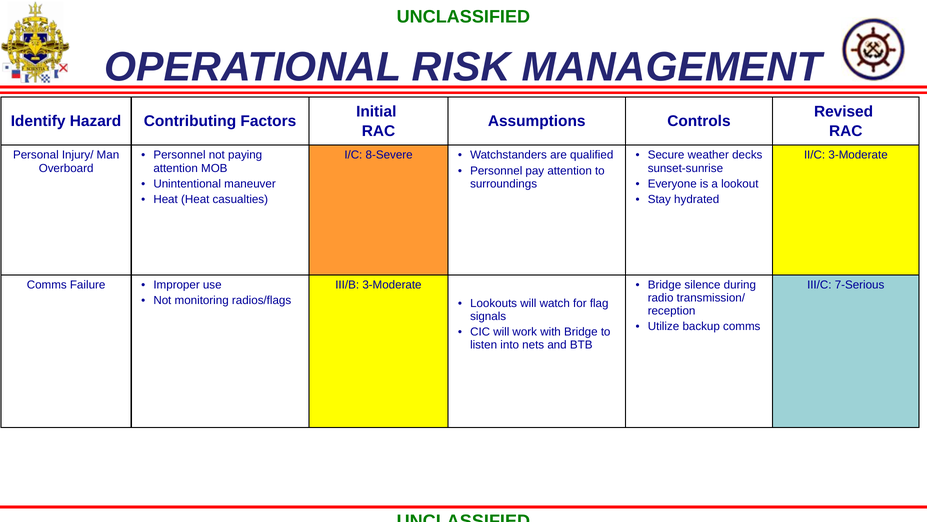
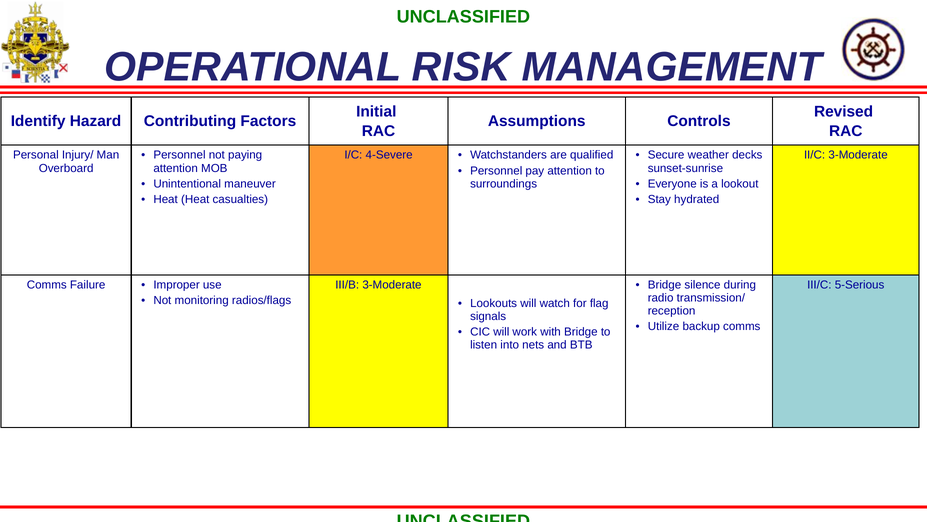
8-Severe: 8-Severe -> 4-Severe (389, 155)
7-Serious: 7-Serious -> 5-Serious (860, 285)
